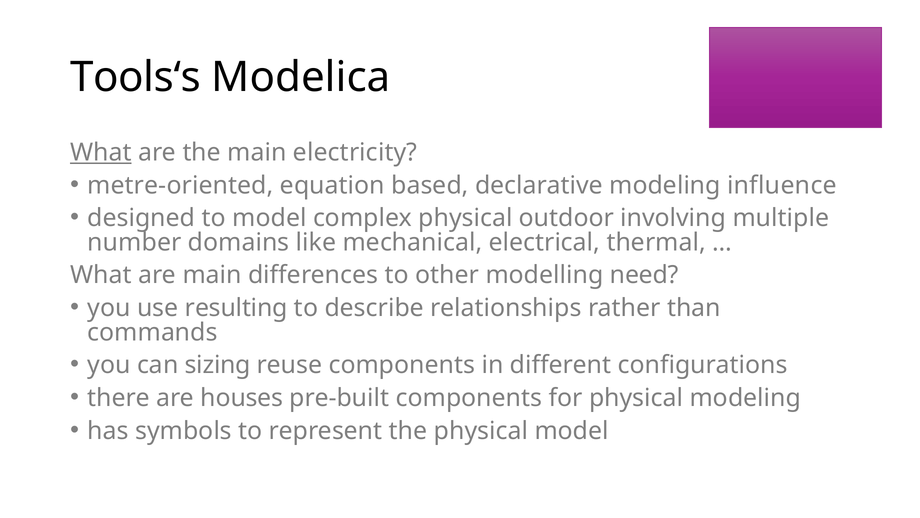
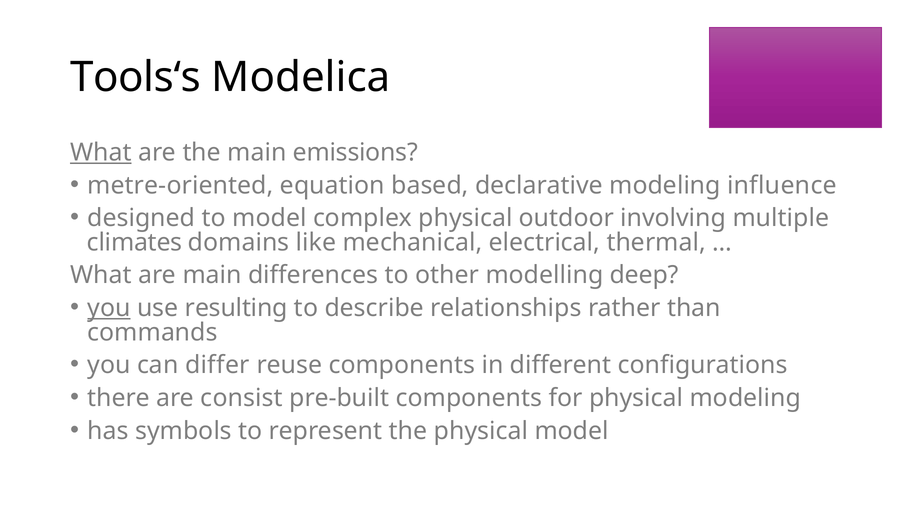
electricity: electricity -> emissions (355, 152)
number: number -> climates (135, 242)
need: need -> deep (644, 275)
you underline: none -> present (109, 308)
sizing: sizing -> differ (217, 365)
houses: houses -> consist (242, 398)
